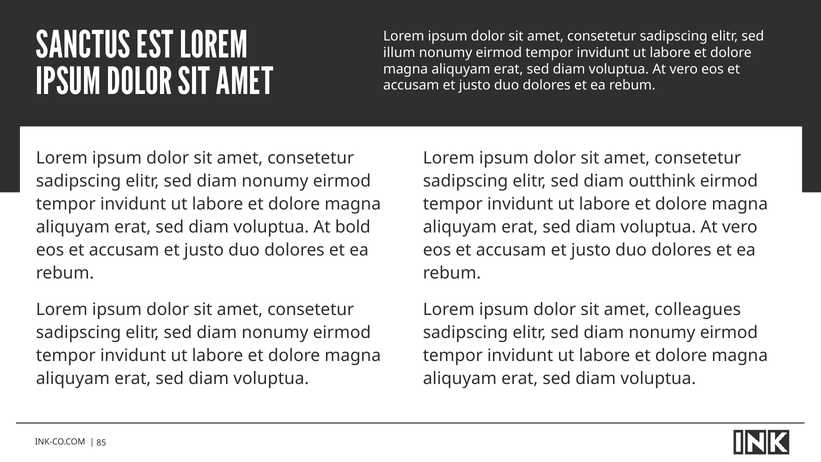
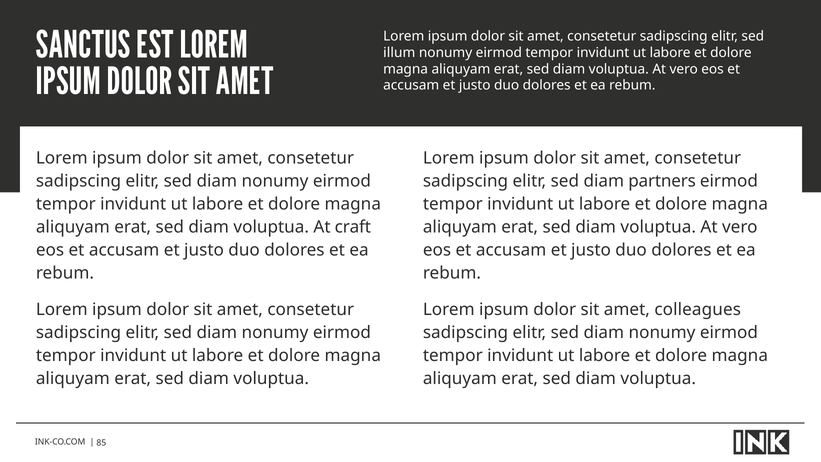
outthink: outthink -> partners (662, 181)
bold: bold -> craft (353, 227)
